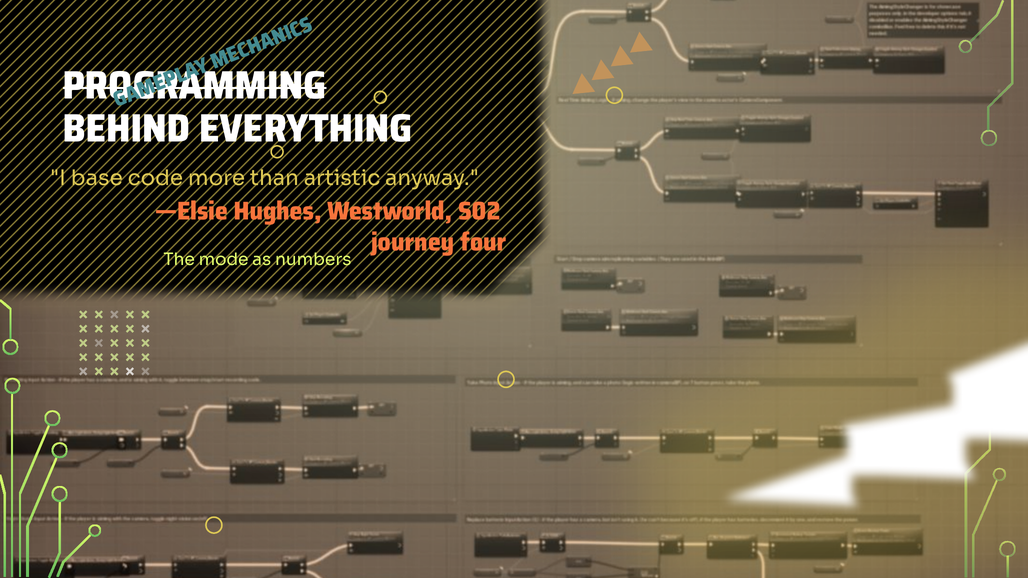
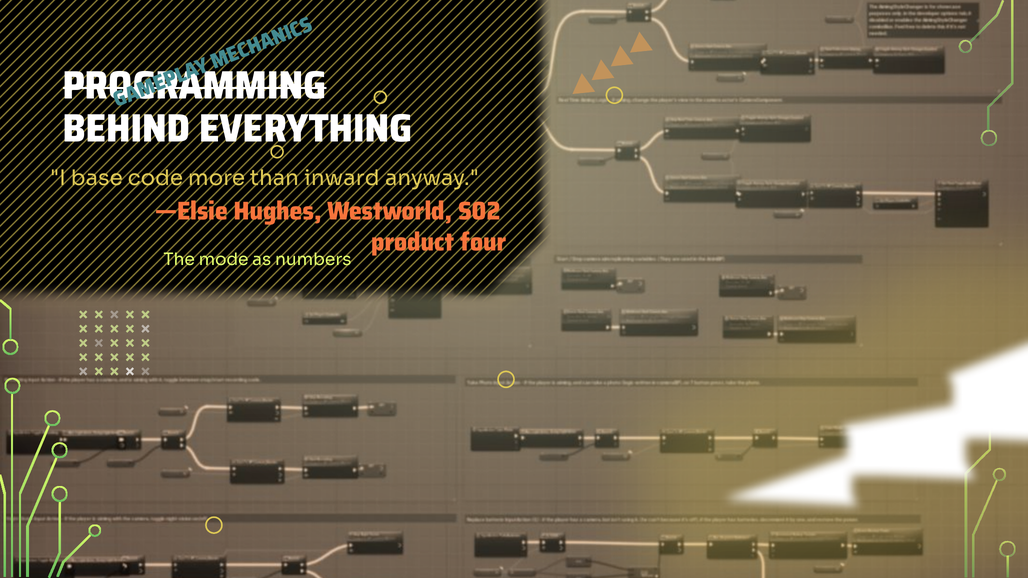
artistic: artistic -> inward (342, 178)
journey: journey -> product (413, 242)
